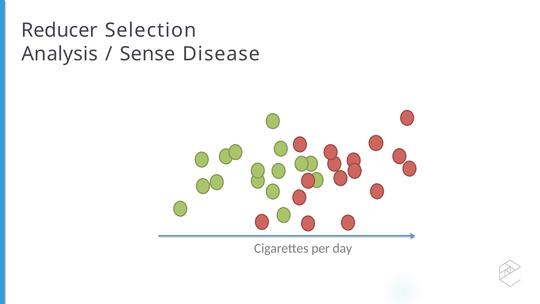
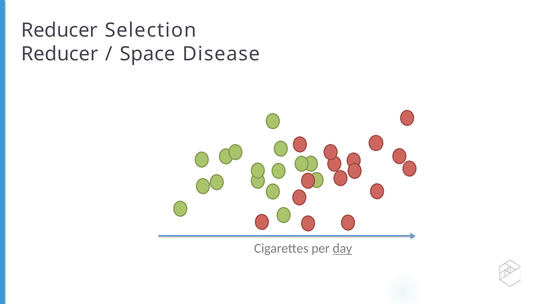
Analysis: Analysis -> Reducer (60, 54)
Sense: Sense -> Space (148, 54)
day underline: none -> present (342, 248)
